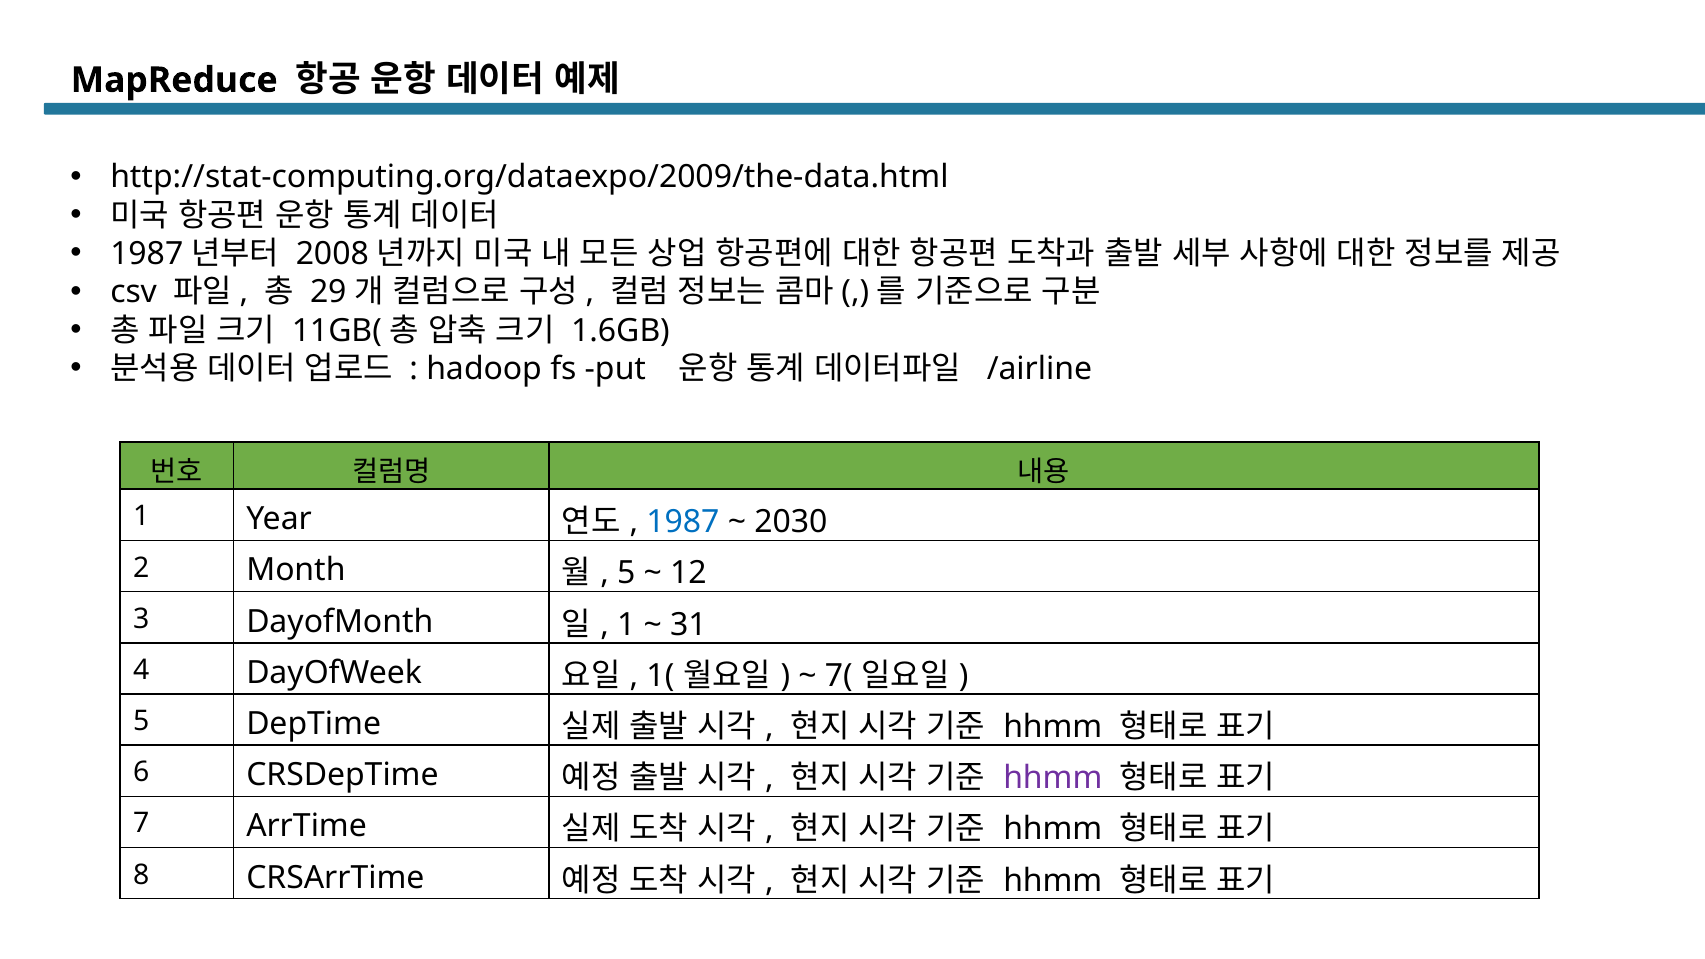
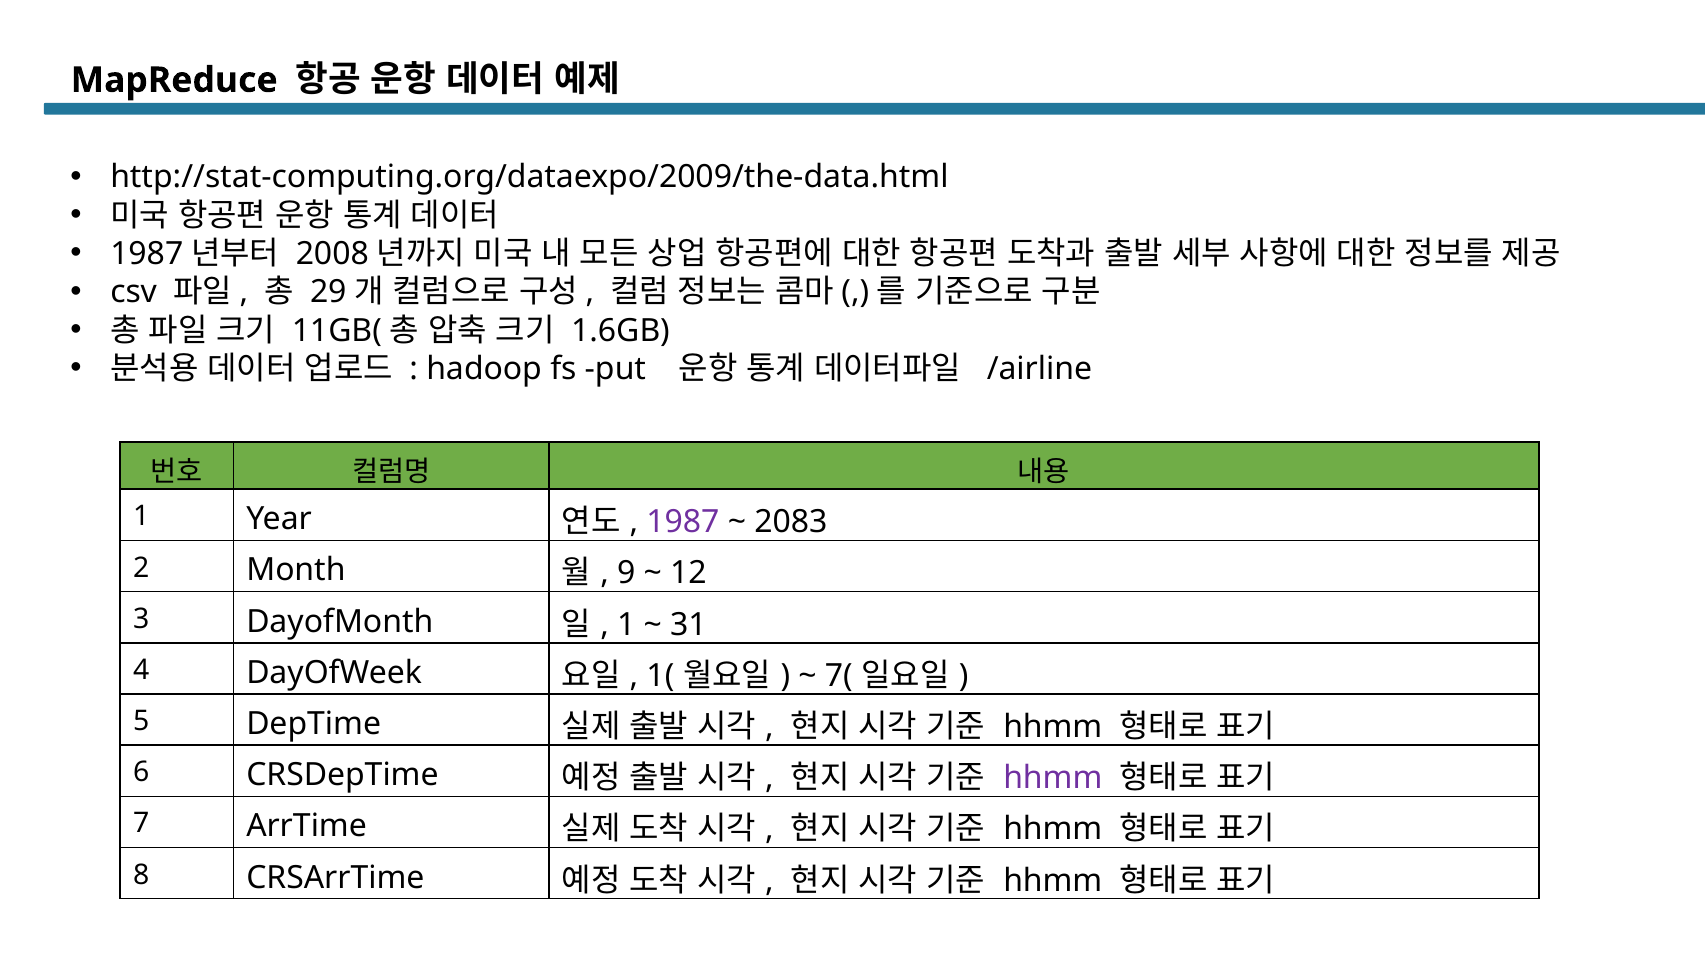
1987 colour: blue -> purple (683, 522)
2030: 2030 -> 2083 (791, 522)
5: 5 -> 9 (626, 573)
